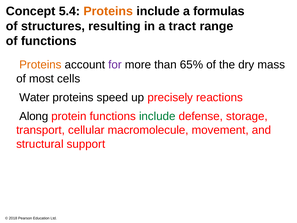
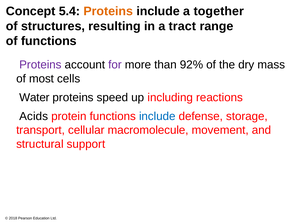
formulas: formulas -> together (219, 11)
Proteins colour: orange -> purple (40, 65)
65%: 65% -> 92% (192, 65)
precisely: precisely -> including (170, 97)
Along: Along -> Acids (34, 116)
include colour: green -> blue (157, 116)
